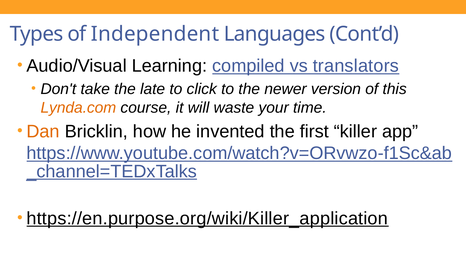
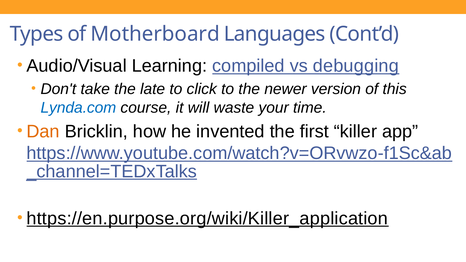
Independent: Independent -> Motherboard (155, 34)
translators: translators -> debugging (356, 66)
Lynda.com colour: orange -> blue (78, 108)
